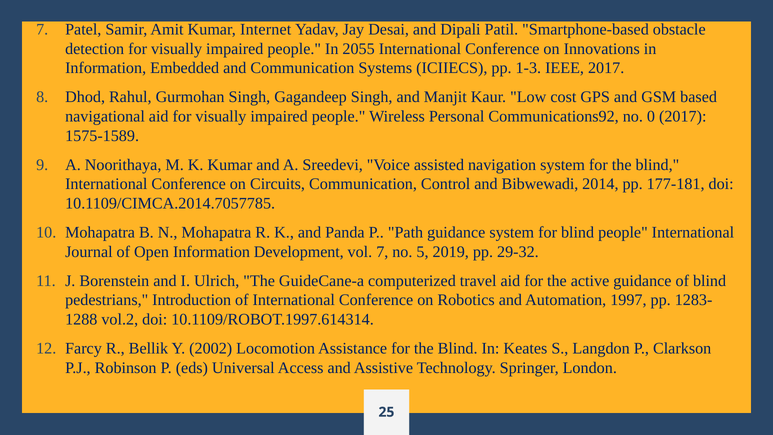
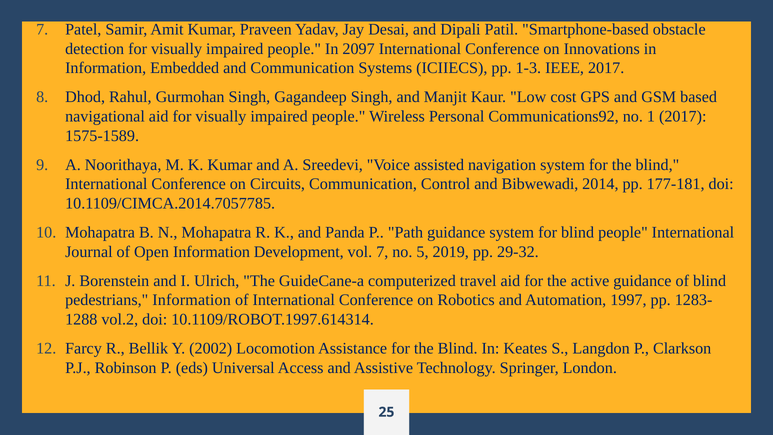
Internet: Internet -> Praveen (266, 29)
2055: 2055 -> 2097 (359, 49)
0: 0 -> 1 (651, 116)
pedestrians Introduction: Introduction -> Information (192, 300)
